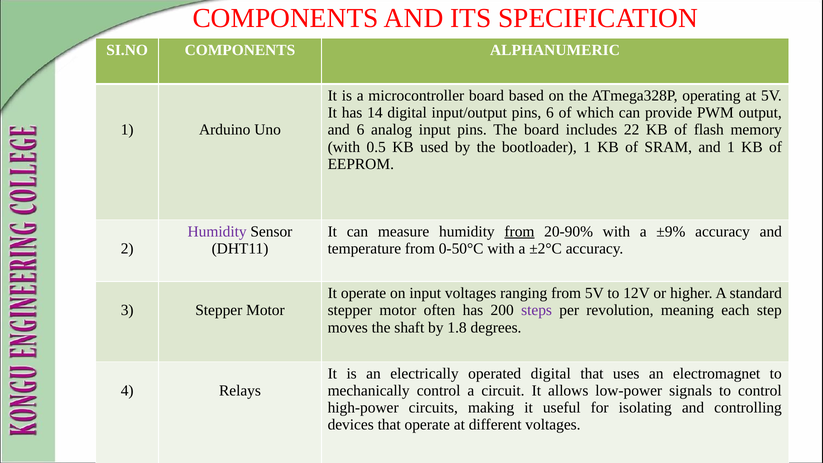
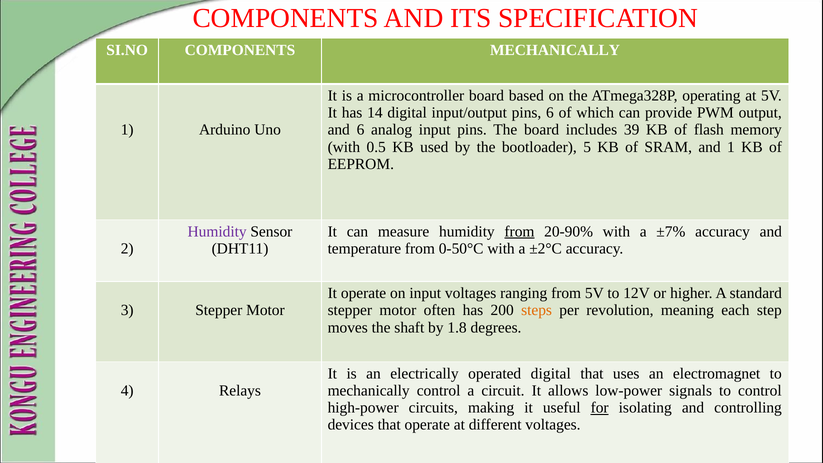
COMPONENTS ALPHANUMERIC: ALPHANUMERIC -> MECHANICALLY (555, 50)
22: 22 -> 39 (632, 130)
bootloader 1: 1 -> 5 (587, 147)
±9%: ±9% -> ±7% (671, 232)
steps colour: purple -> orange (537, 310)
for underline: none -> present (600, 408)
